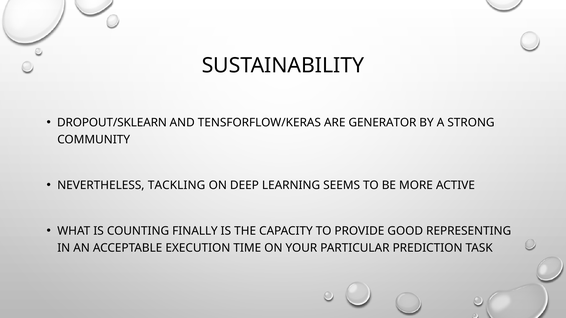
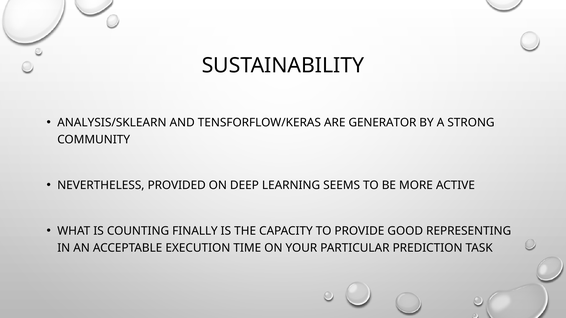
DROPOUT/SKLEARN: DROPOUT/SKLEARN -> ANALYSIS/SKLEARN (112, 123)
TACKLING: TACKLING -> PROVIDED (177, 185)
